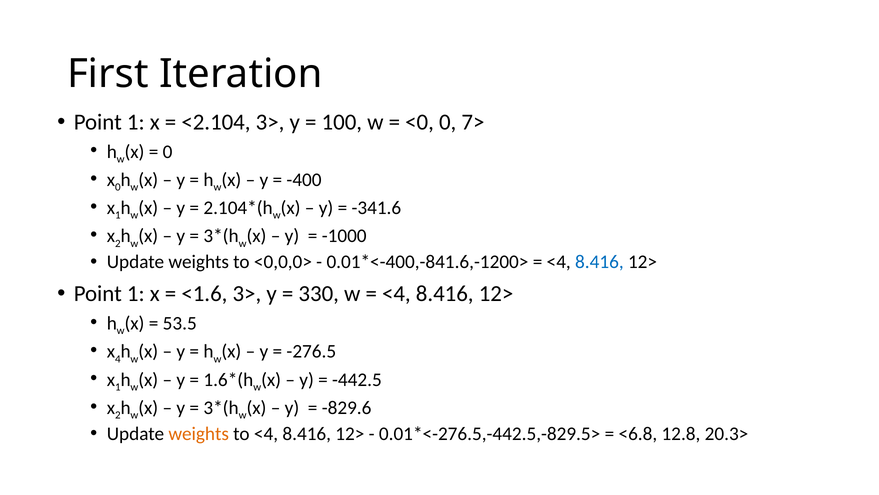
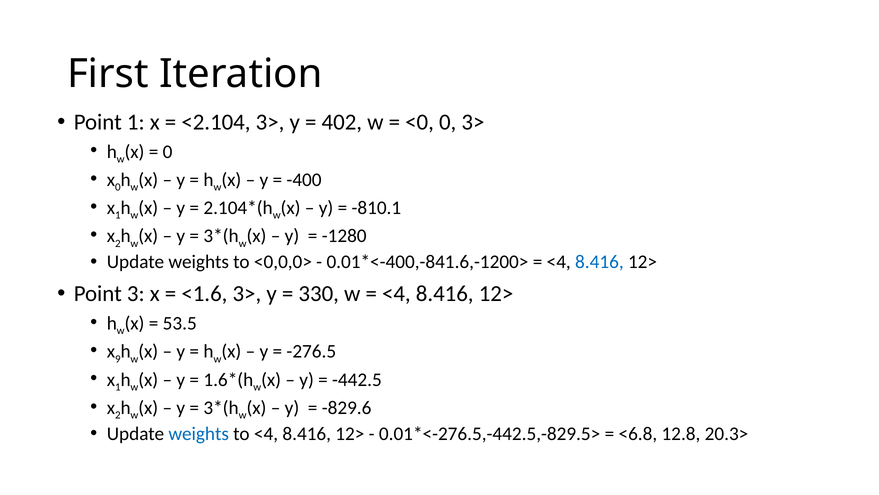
100: 100 -> 402 (342, 122)
0 7>: 7> -> 3> (473, 122)
-341.6: -341.6 -> -810.1 (376, 208)
-1000: -1000 -> -1280 (344, 236)
1: 1 -> 3 (136, 294)
4: 4 -> 9 (118, 359)
weights colour: orange -> blue (199, 433)
